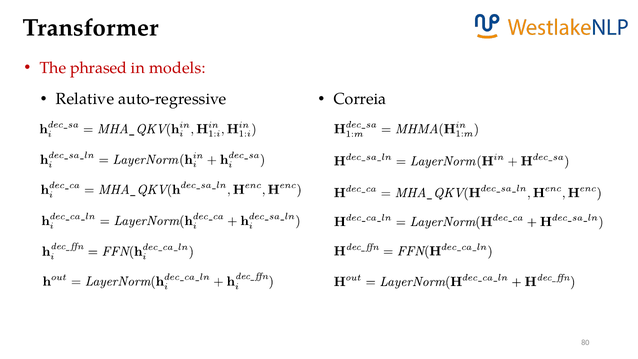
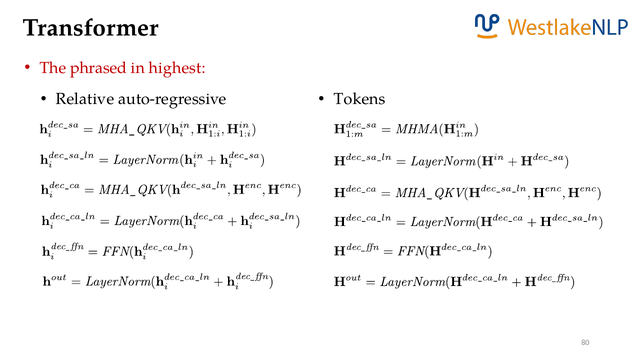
models: models -> highest (177, 68)
Correia: Correia -> Tokens (360, 99)
